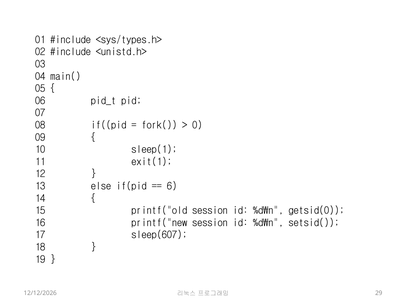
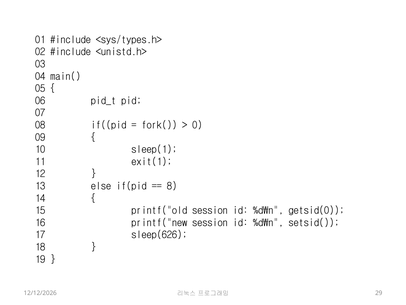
6: 6 -> 8 (172, 186)
sleep(607: sleep(607 -> sleep(626 (159, 235)
